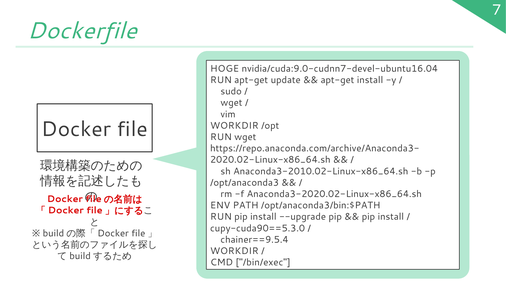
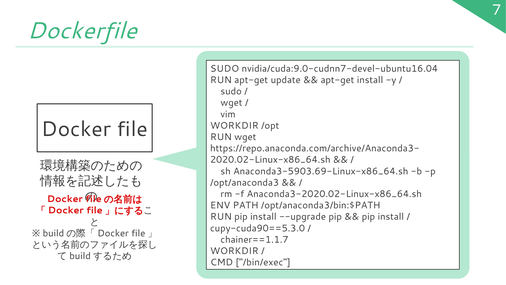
HOGE: HOGE -> SUDO (225, 69)
Anaconda3-2010.02-Linux-x86_64.sh: Anaconda3-2010.02-Linux-x86_64.sh -> Anaconda3-5903.69-Linux-x86_64.sh (321, 171)
chainer==9.5.4: chainer==9.5.4 -> chainer==1.1.7 (255, 239)
